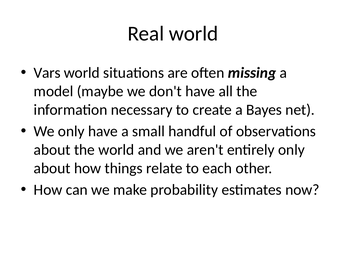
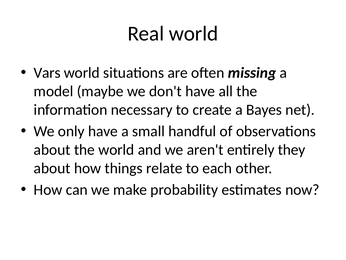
entirely only: only -> they (292, 149)
